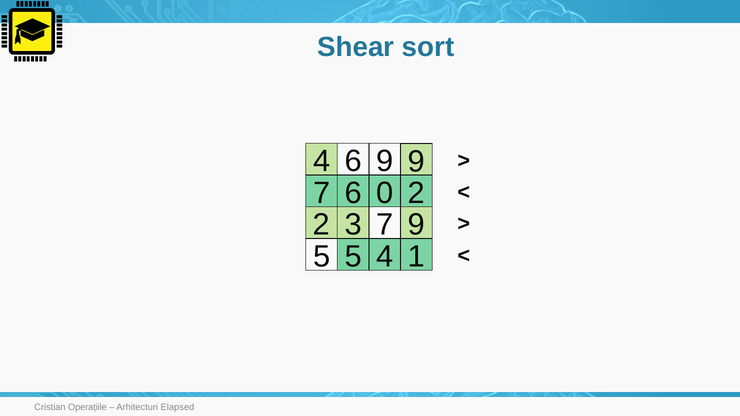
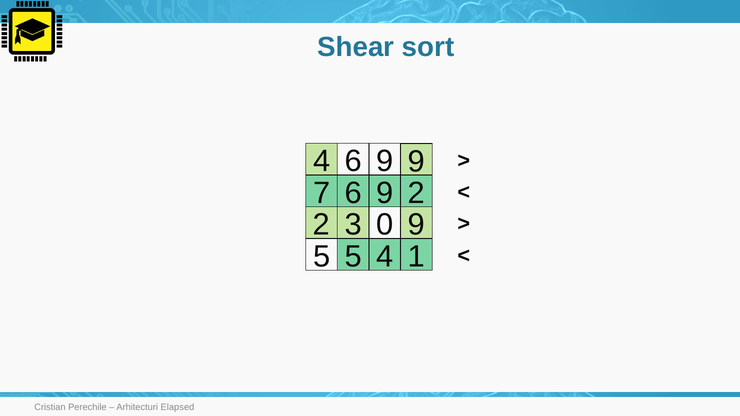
0: 0 -> 9 (385, 193)
3 7: 7 -> 0 (385, 225)
Operațiile: Operațiile -> Perechile (87, 407)
